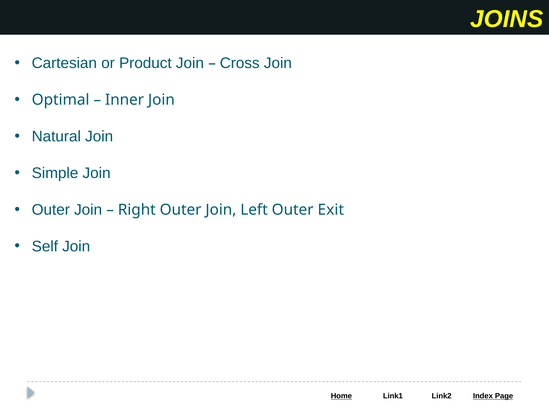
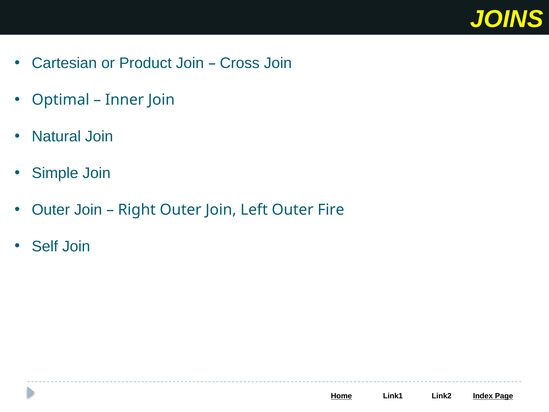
Exit: Exit -> Fire (331, 210)
